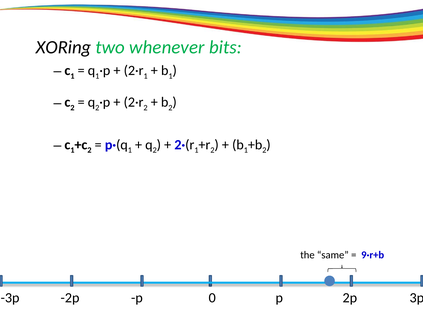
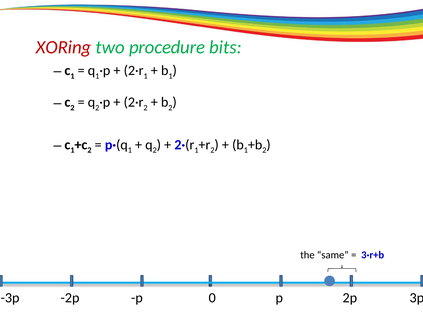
XORing colour: black -> red (64, 47)
whenever: whenever -> procedure (167, 47)
9·r+b: 9·r+b -> 3·r+b (373, 255)
